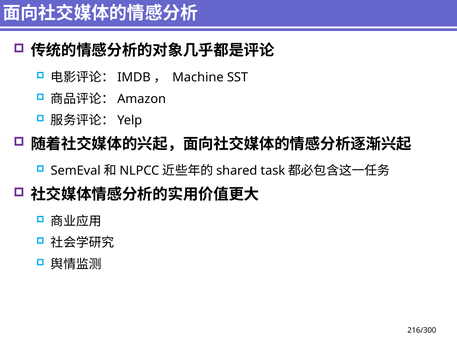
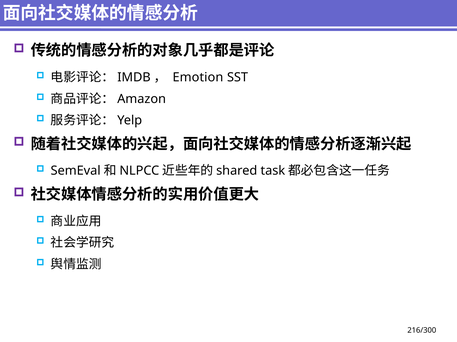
Machine: Machine -> Emotion (198, 77)
